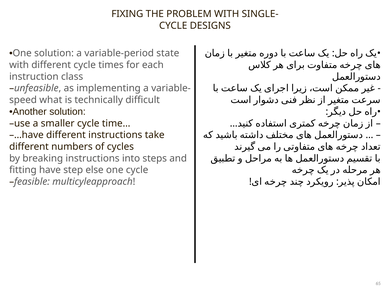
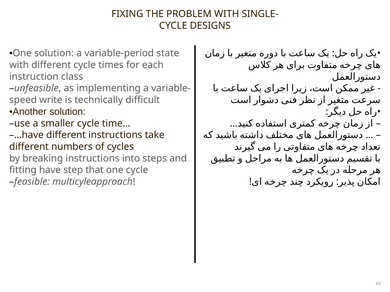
what: what -> write (51, 100)
else: else -> that (95, 170)
